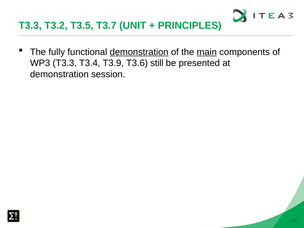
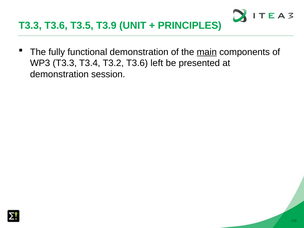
T3.3 T3.2: T3.2 -> T3.6 (56, 25)
T3.7: T3.7 -> T3.9 (106, 25)
demonstration underline: present -> none (139, 52)
T3.9: T3.9 -> T3.2 (113, 63)
still: still -> left (157, 63)
